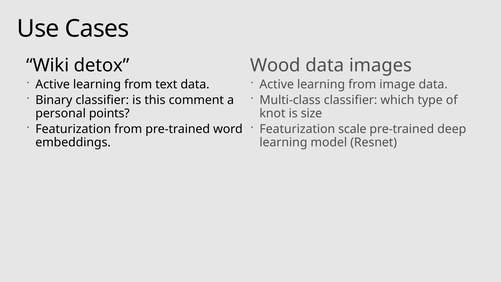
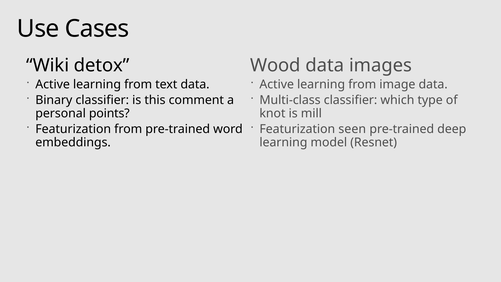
size: size -> mill (311, 113)
scale: scale -> seen (352, 129)
